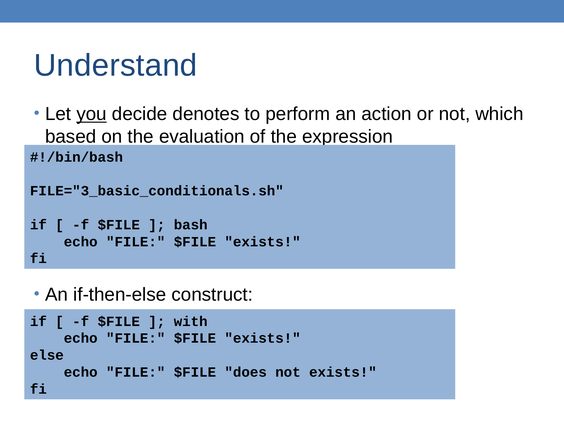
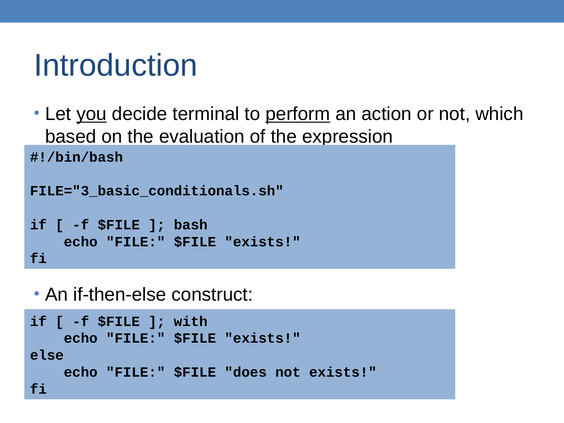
Understand: Understand -> Introduction (116, 66)
denotes: denotes -> terminal (206, 114)
perform underline: none -> present (298, 114)
